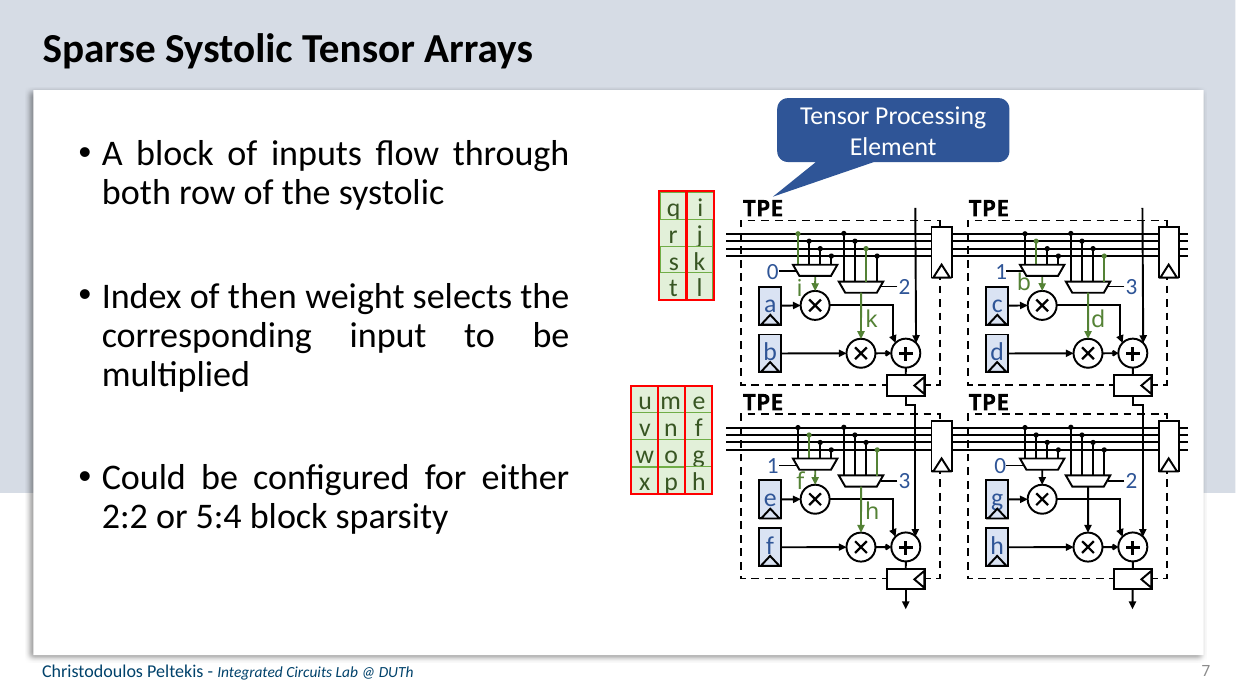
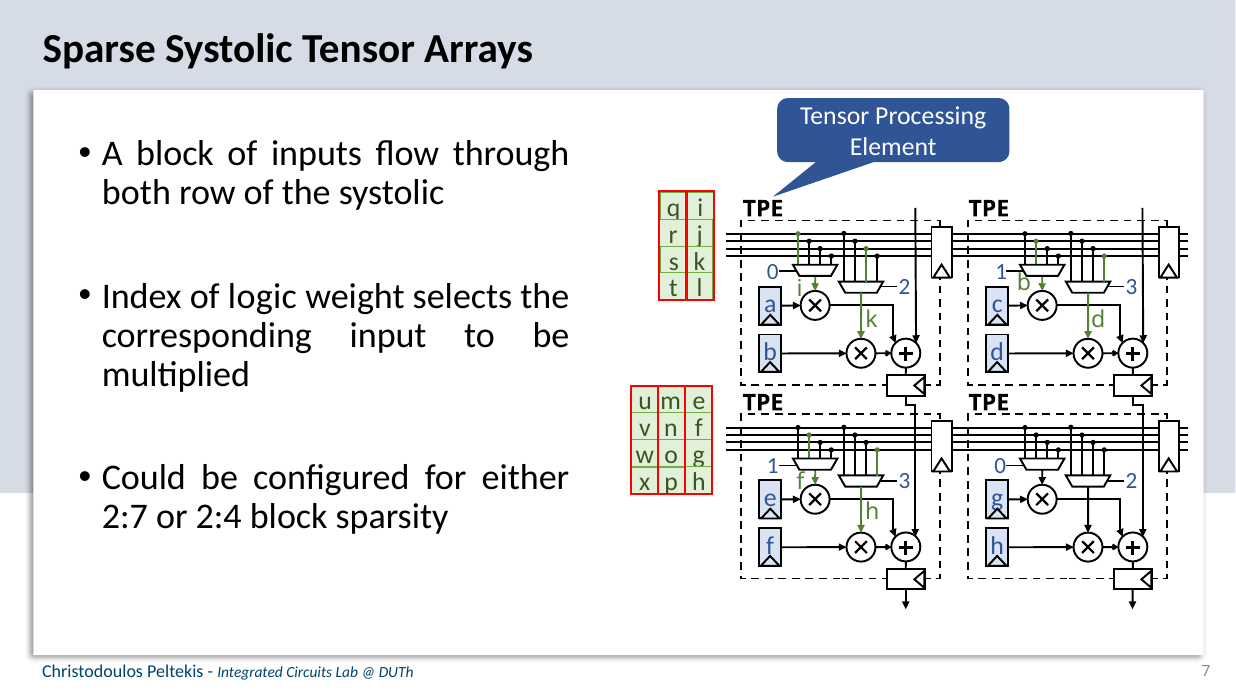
then: then -> logic (262, 296)
2:2: 2:2 -> 2:7 (125, 517)
5:4: 5:4 -> 2:4 (219, 517)
